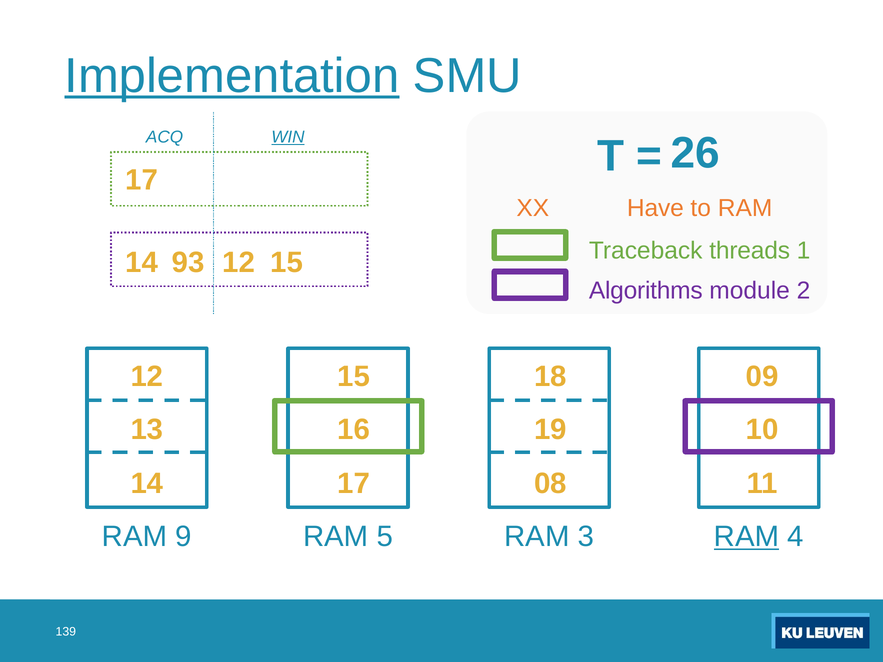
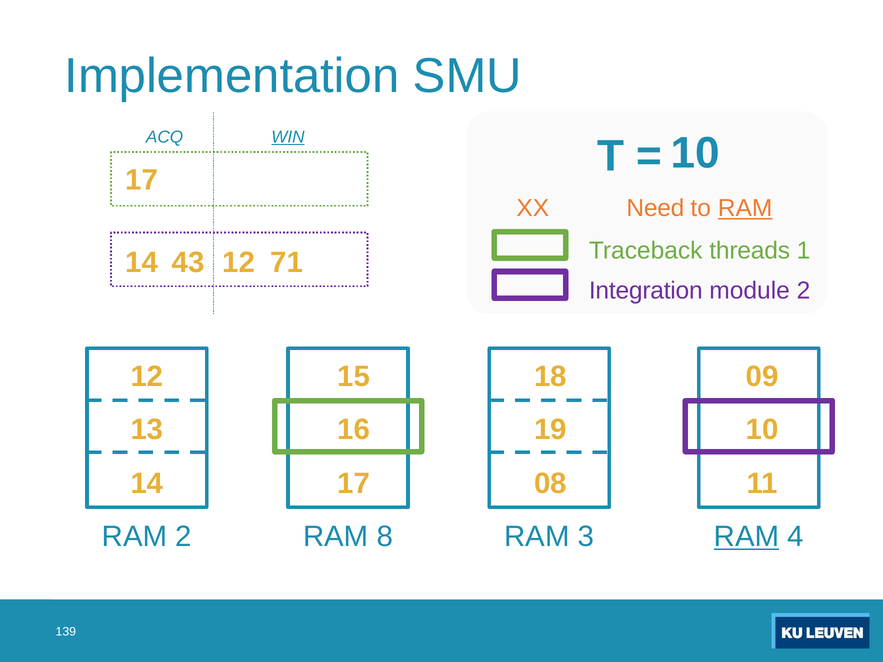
Implementation underline: present -> none (232, 76)
26: 26 -> 10 (696, 153)
Have: Have -> Need (655, 208)
RAM underline: none -> present (745, 208)
93: 93 -> 43 (188, 262)
12 15: 15 -> 71 (287, 262)
Algorithms: Algorithms -> Integration (646, 291)
RAM 9: 9 -> 2 (184, 537)
5: 5 -> 8 (385, 537)
